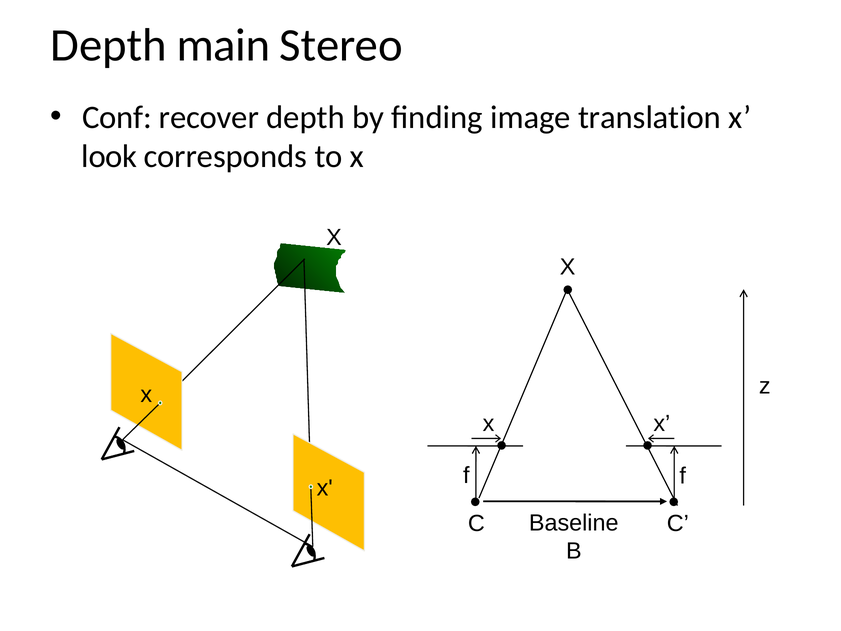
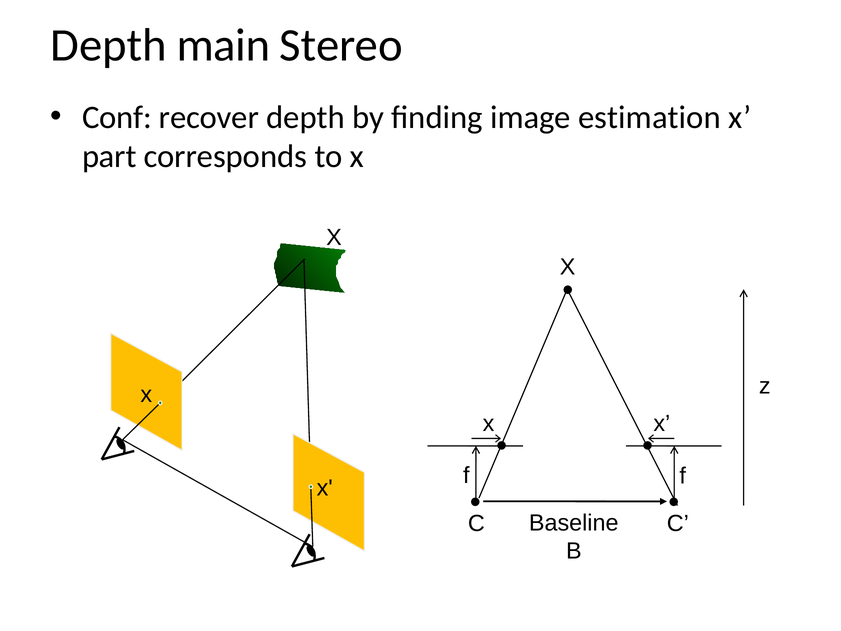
translation: translation -> estimation (649, 117)
look: look -> part (109, 156)
